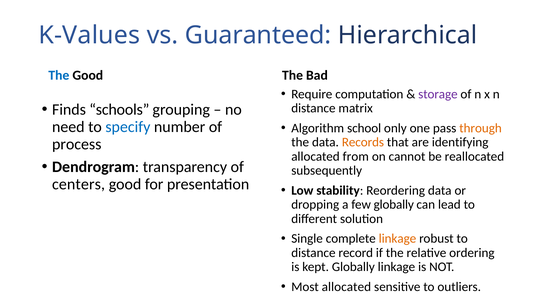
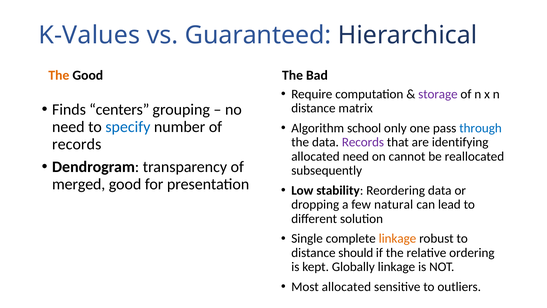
The colour: blue -> orange (59, 75)
schools: schools -> centers (119, 110)
through colour: orange -> blue (481, 128)
Records colour: orange -> purple (363, 142)
process: process -> records (77, 144)
allocated from: from -> need (356, 156)
centers: centers -> merged (79, 184)
few globally: globally -> natural (394, 204)
record: record -> should (356, 253)
